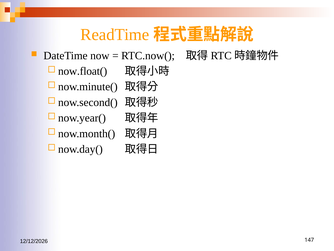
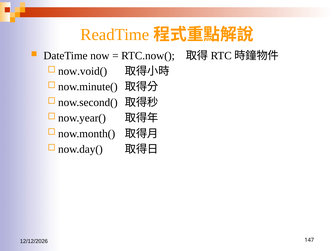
now.float(: now.float( -> now.void( (83, 71)
